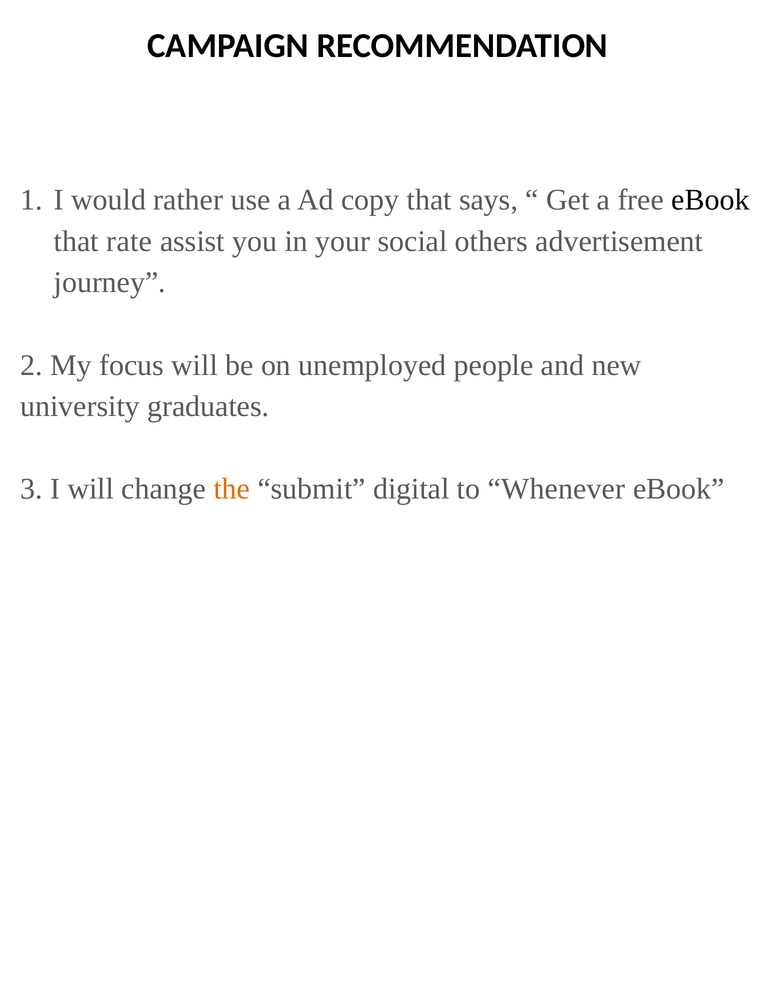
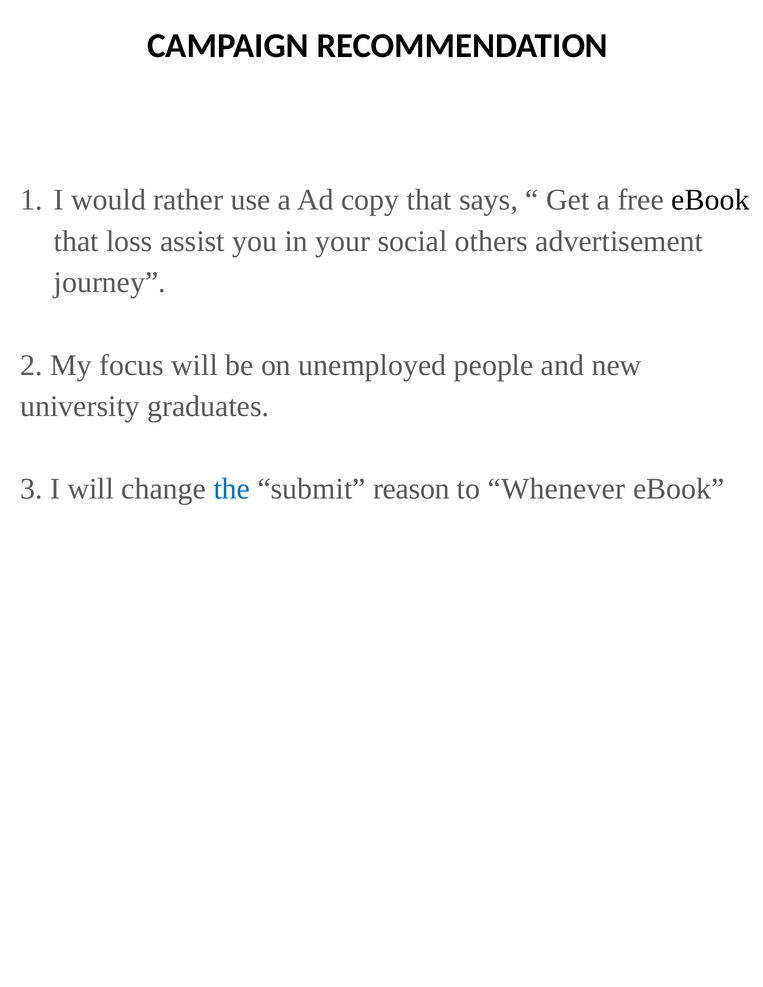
rate: rate -> loss (129, 241)
the colour: orange -> blue (232, 489)
digital: digital -> reason (411, 489)
